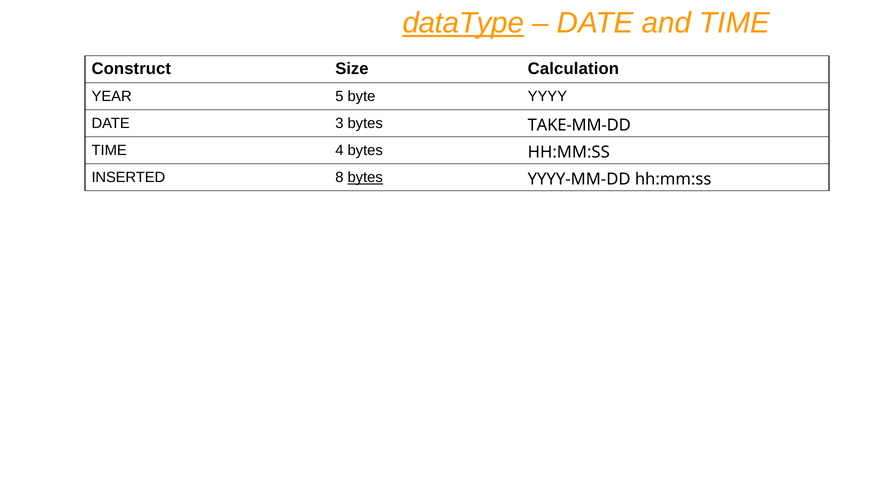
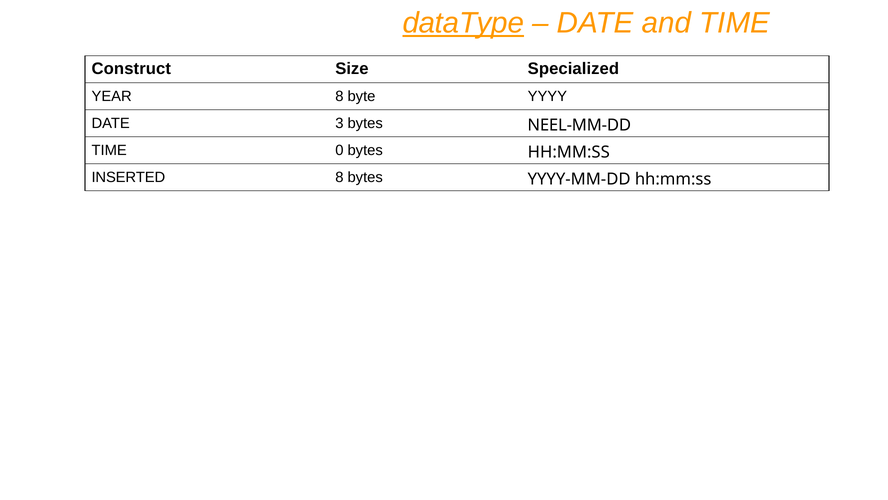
Calculation: Calculation -> Specialized (573, 69)
YEAR 5: 5 -> 8 (339, 96)
TAKE-MM-DD: TAKE-MM-DD -> NEEL-MM-DD (579, 125)
4: 4 -> 0 (339, 150)
bytes underline: present -> none (365, 177)
